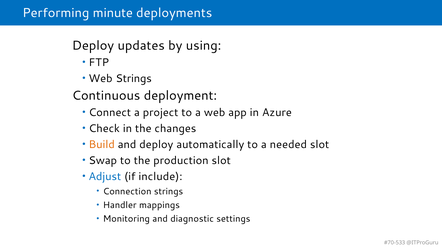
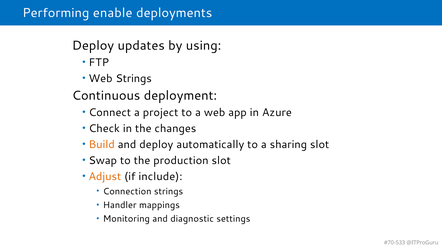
minute: minute -> enable (113, 13)
needed: needed -> sharing (288, 145)
Adjust colour: blue -> orange (105, 177)
